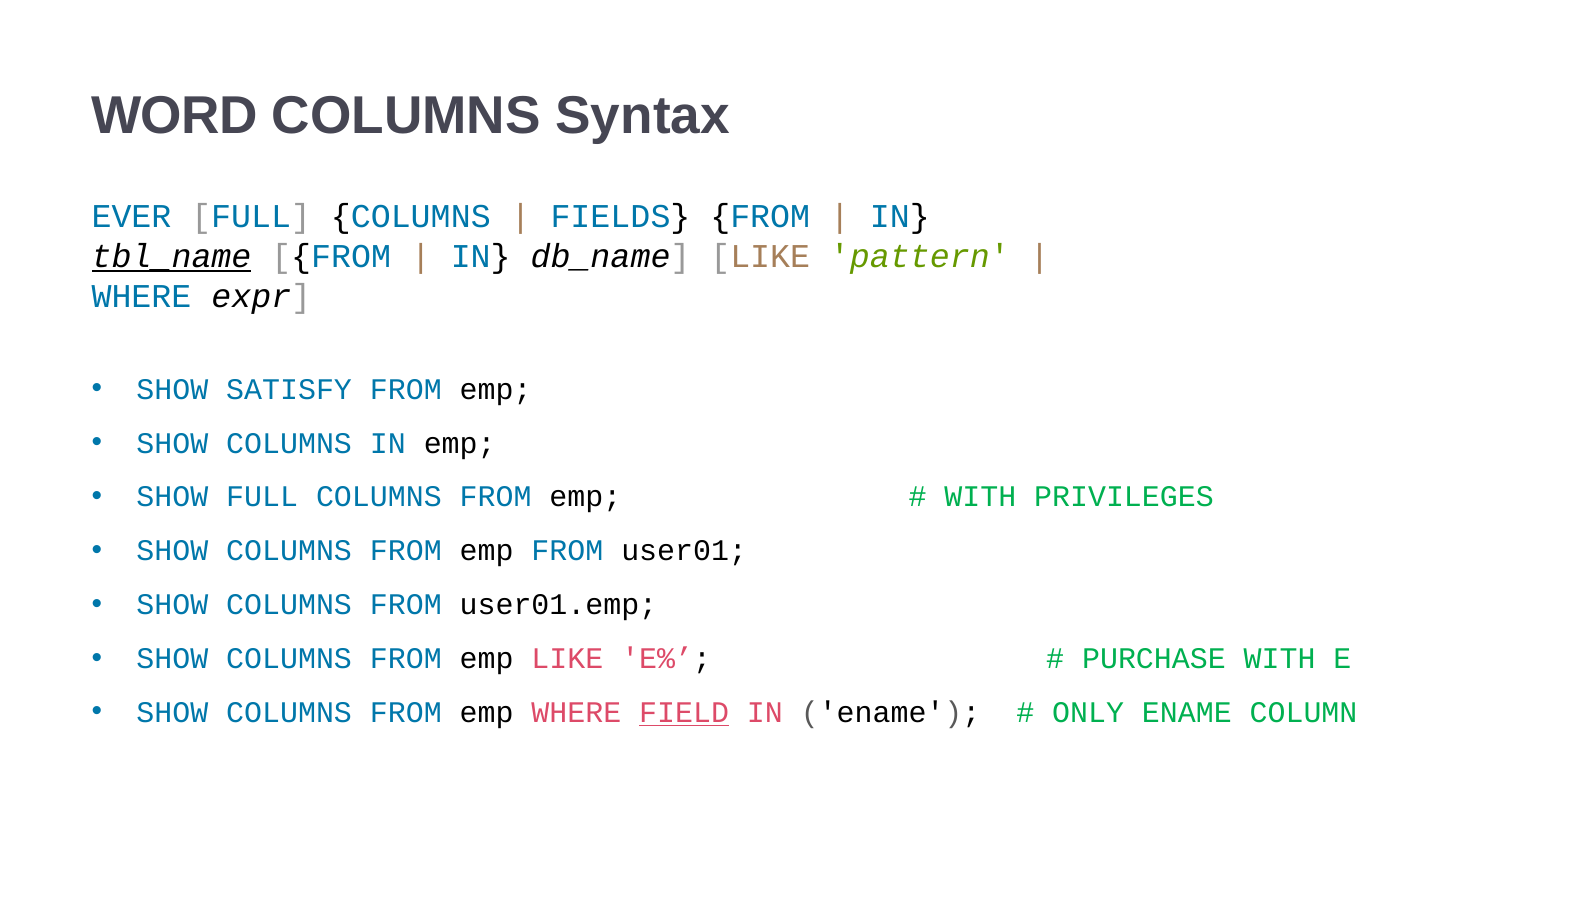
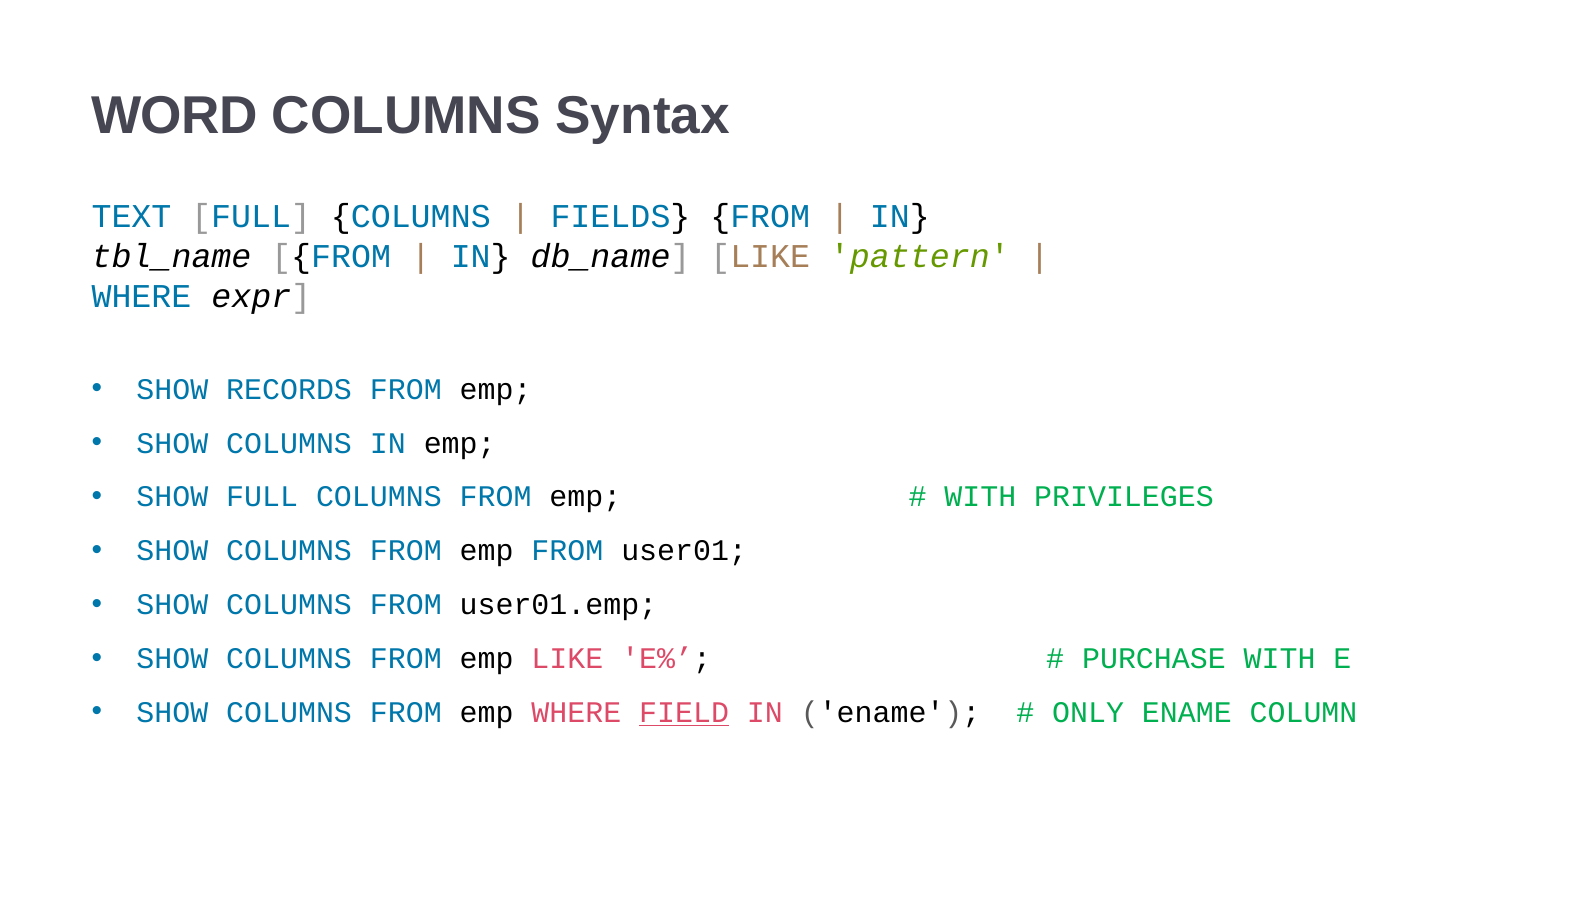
EVER: EVER -> TEXT (131, 217)
tbl_name underline: present -> none (172, 256)
SATISFY: SATISFY -> RECORDS (289, 389)
